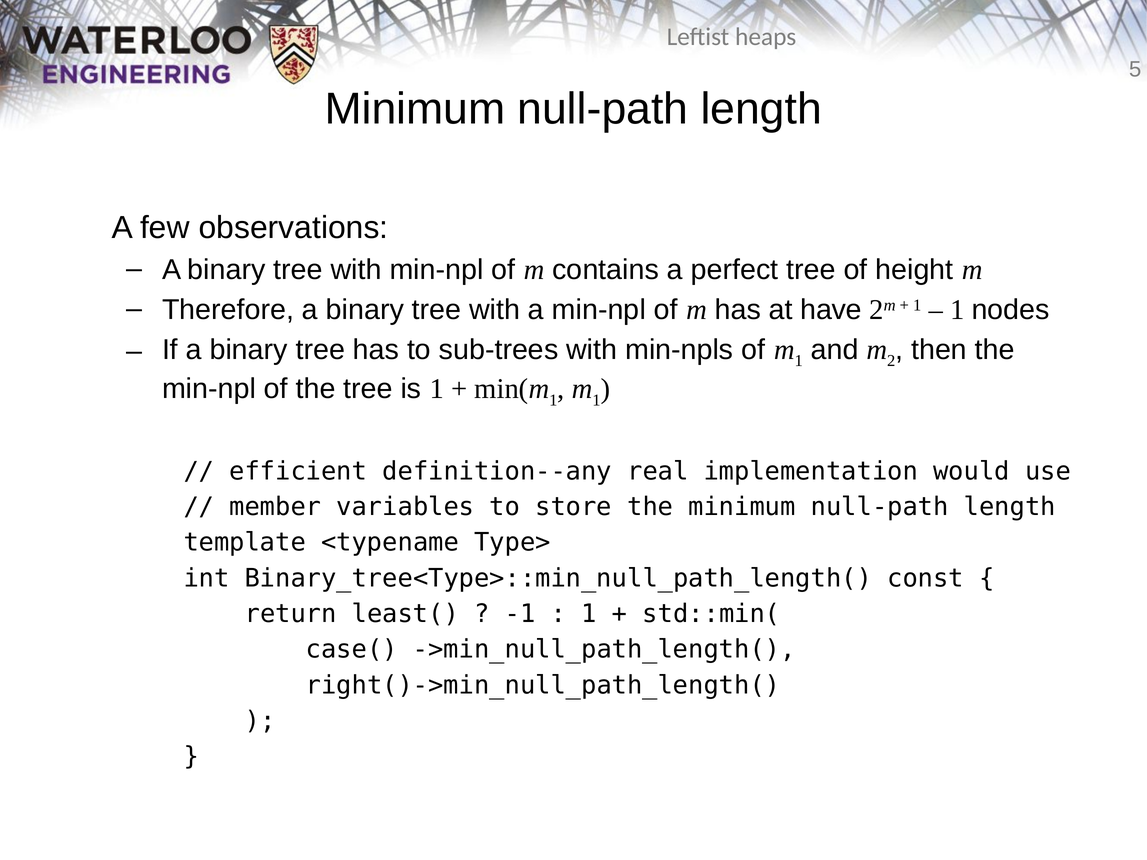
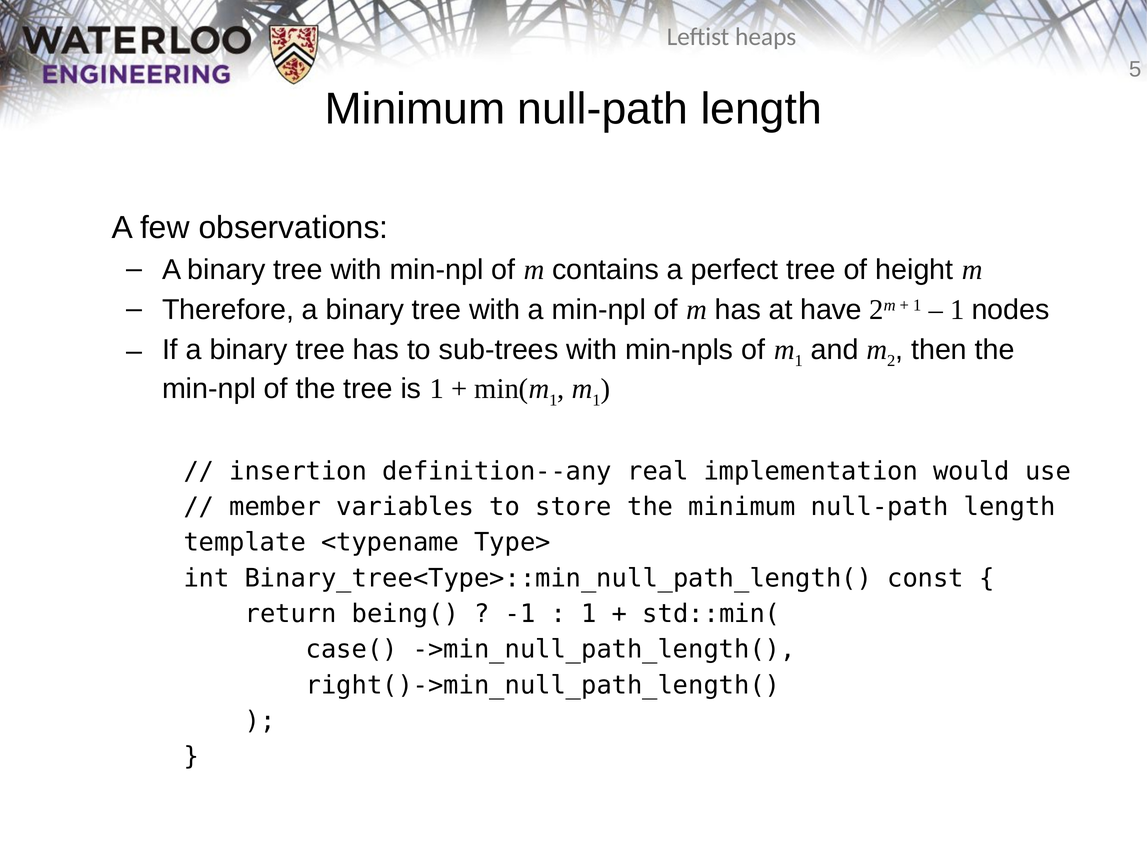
efficient: efficient -> insertion (298, 471)
least(: least( -> being( (405, 614)
